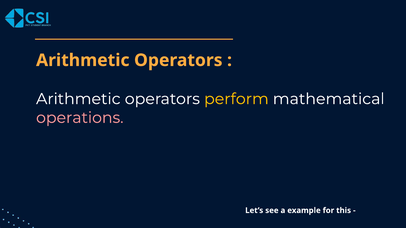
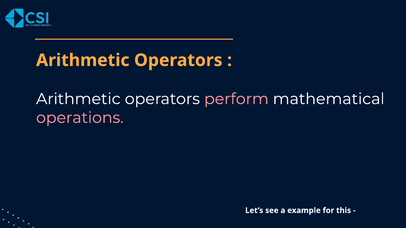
perform colour: yellow -> pink (236, 99)
